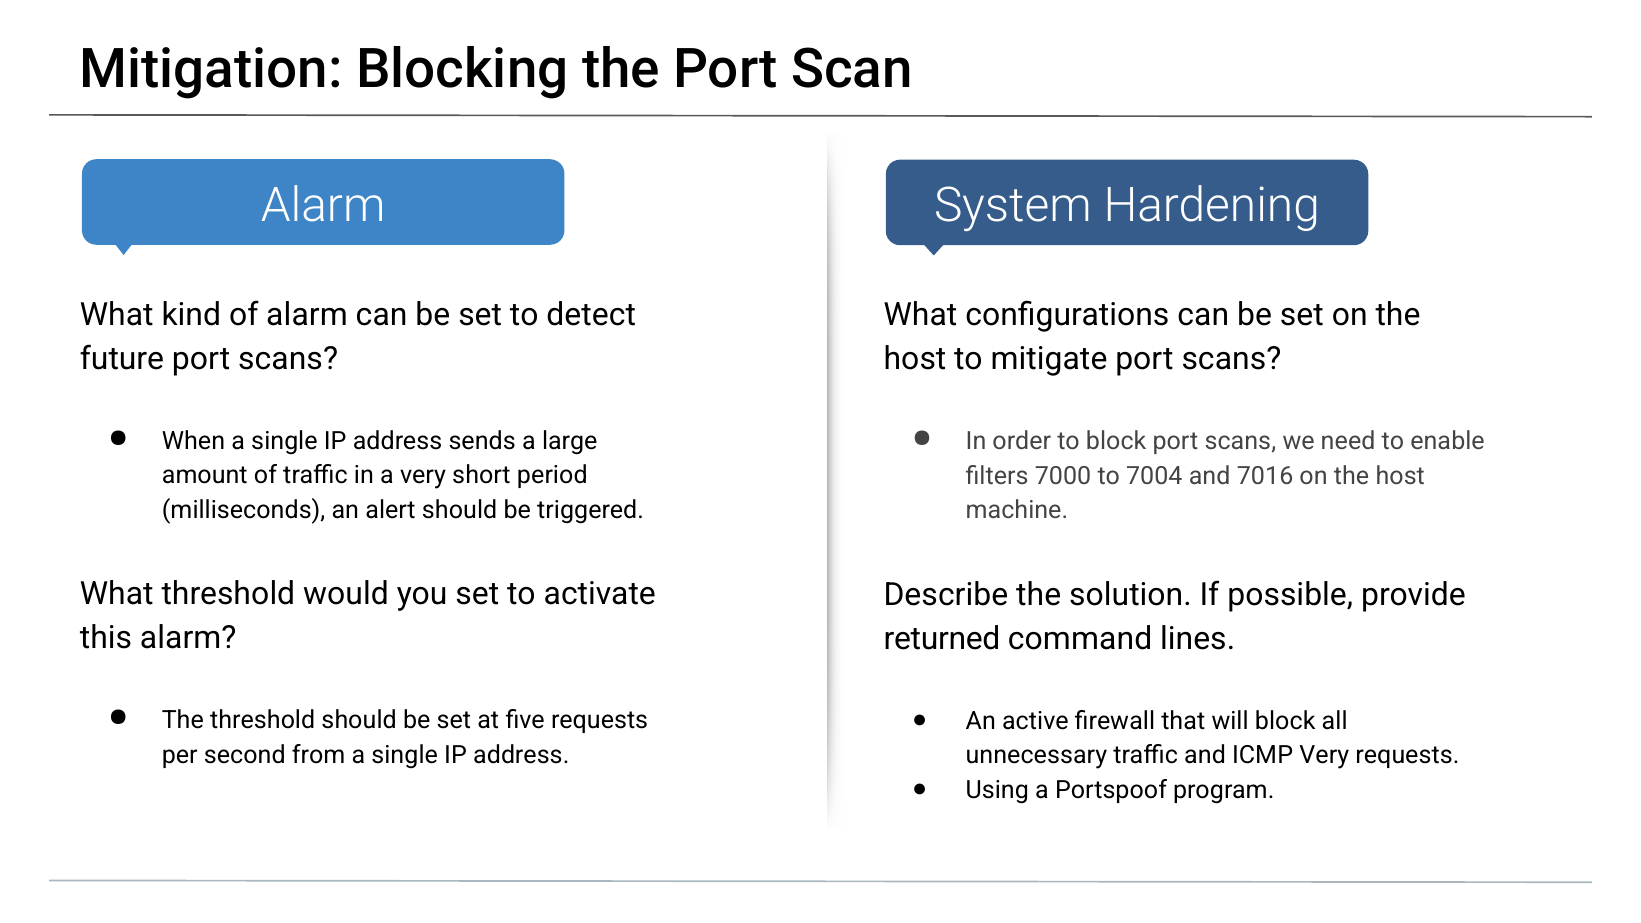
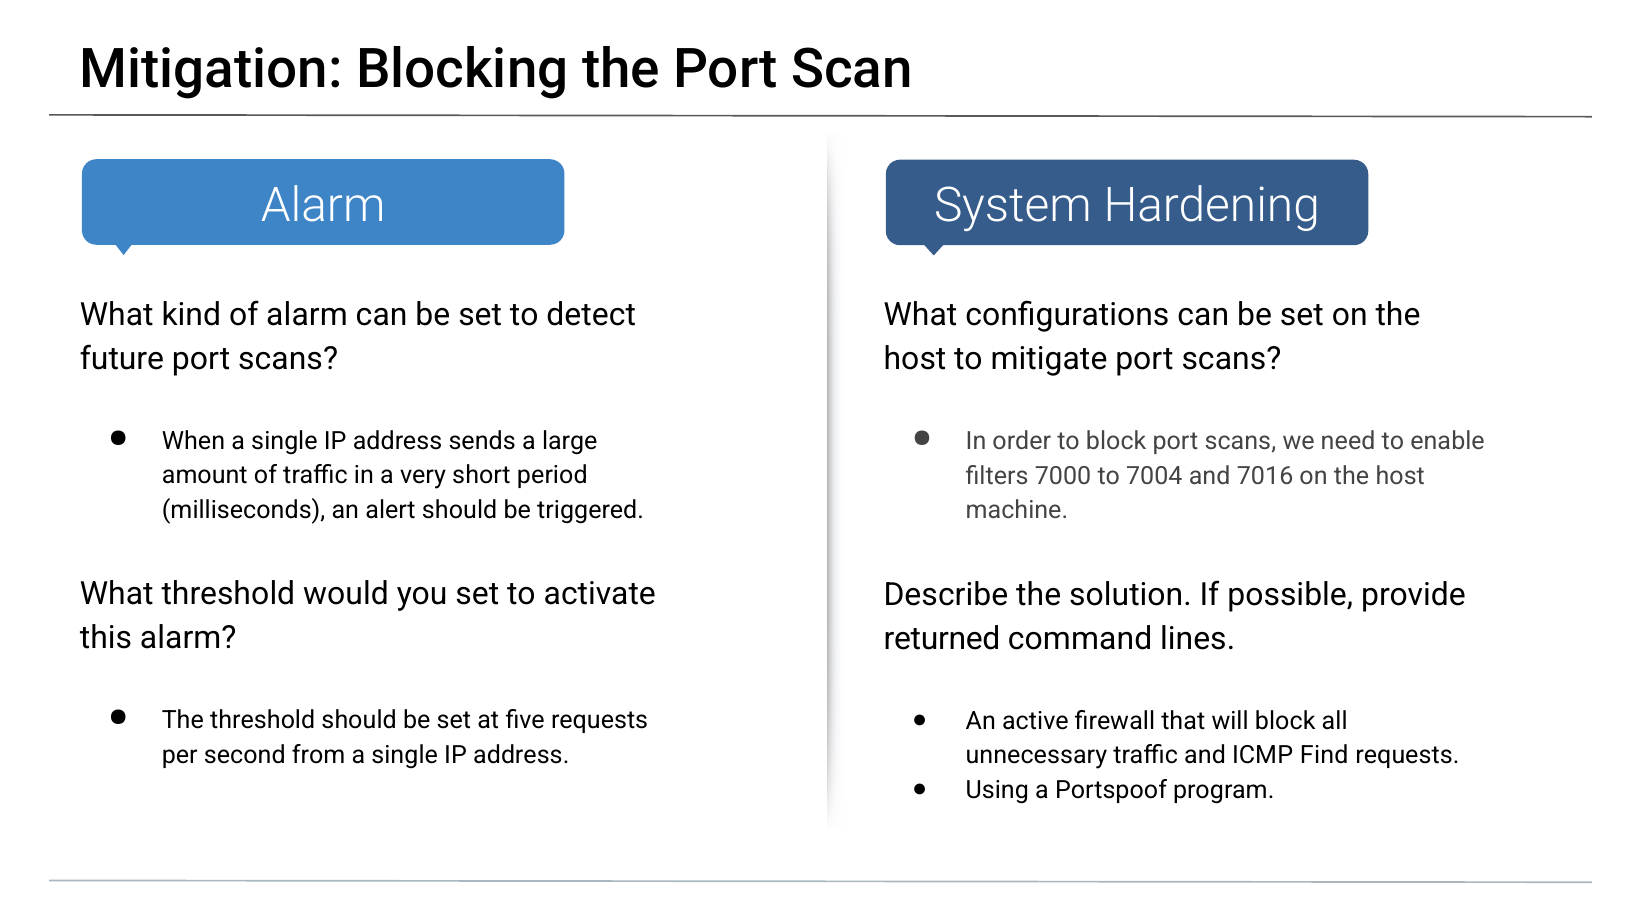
ICMP Very: Very -> Find (1324, 756)
